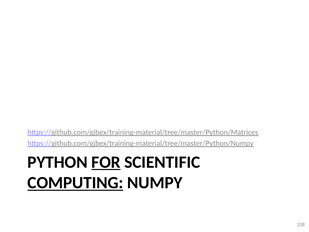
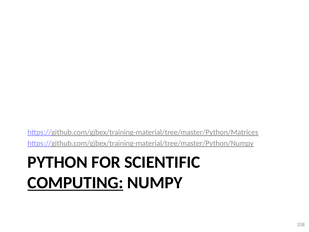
FOR underline: present -> none (106, 162)
